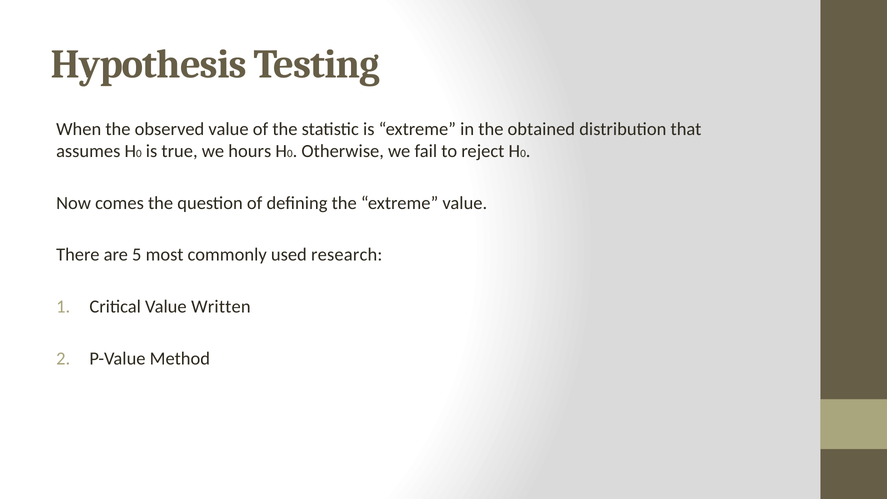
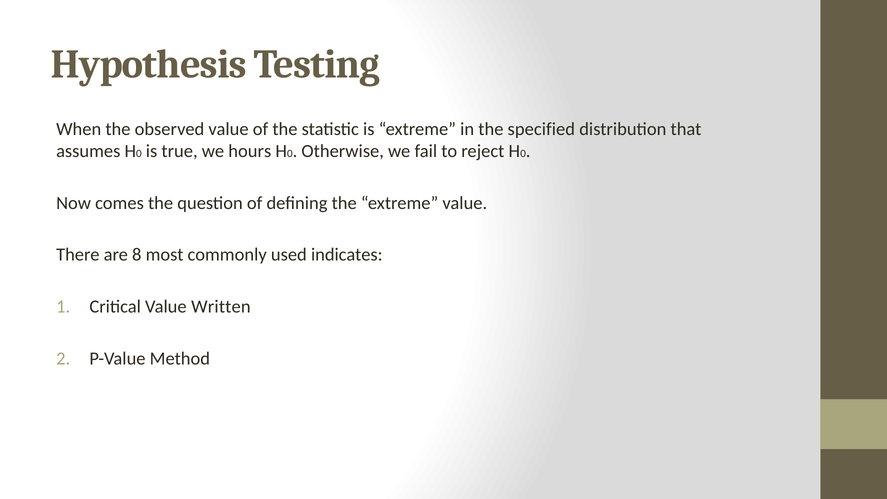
obtained: obtained -> specified (541, 129)
5: 5 -> 8 (137, 255)
research: research -> indicates (347, 255)
